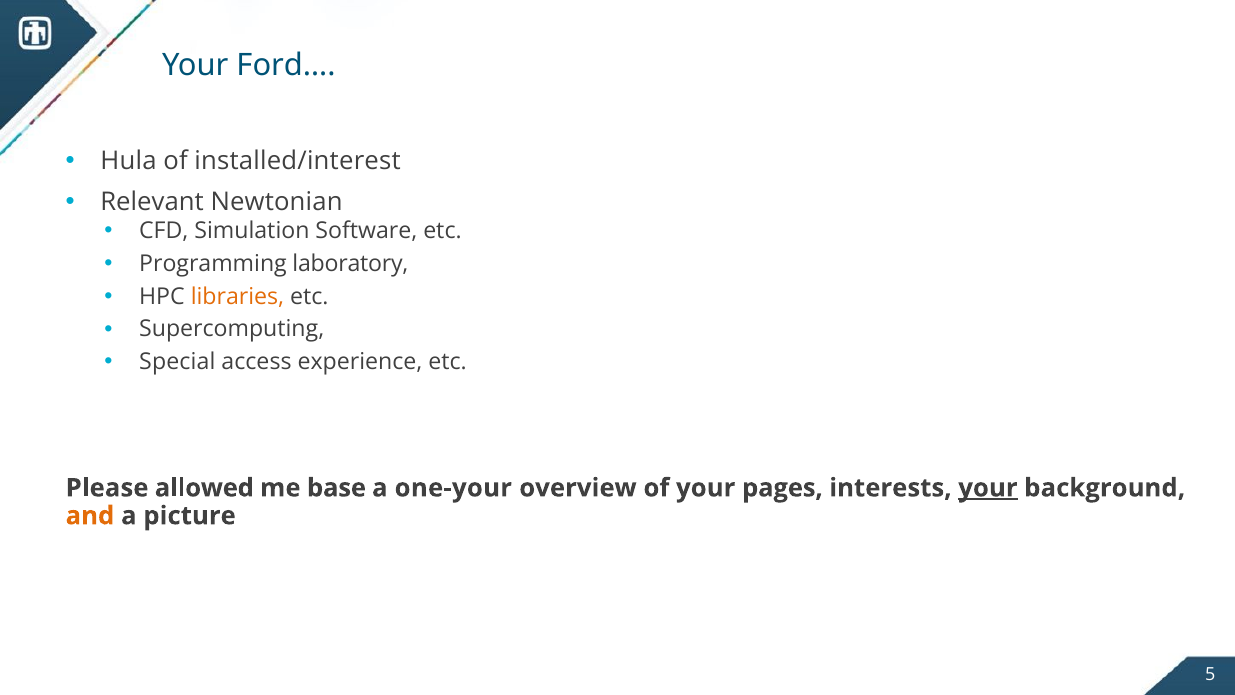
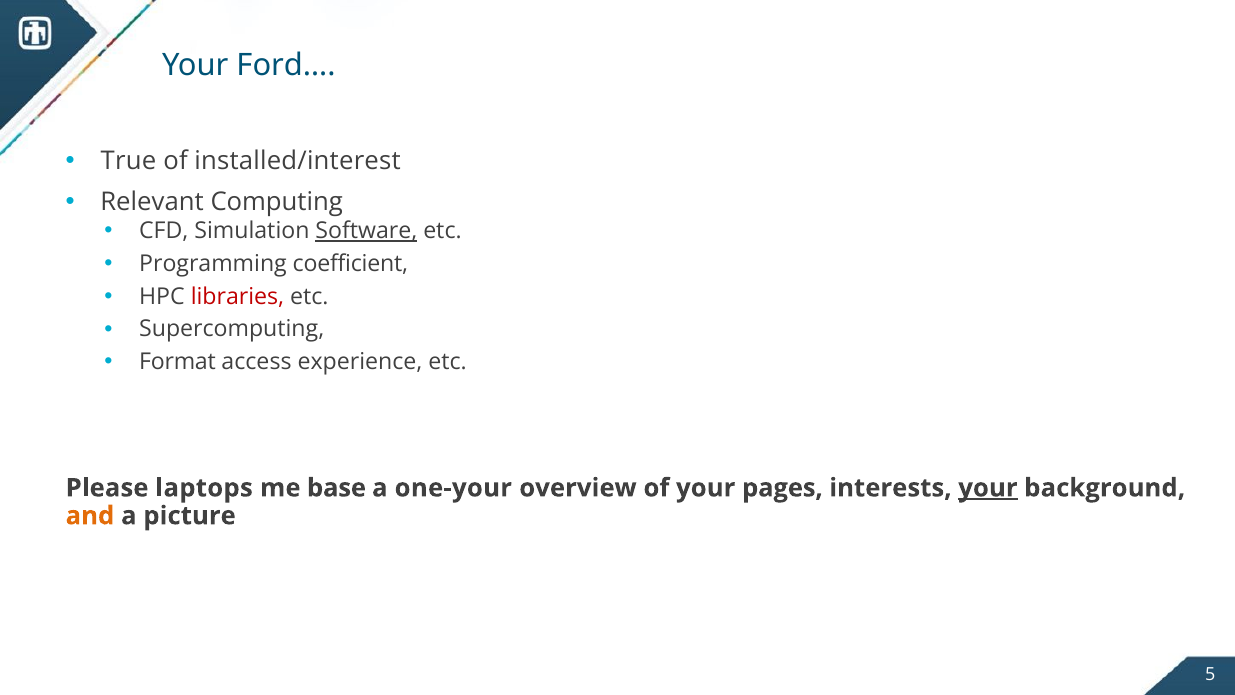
Hula: Hula -> True (128, 161)
Newtonian: Newtonian -> Computing (277, 202)
Software underline: none -> present (366, 231)
laboratory: laboratory -> coefficient (350, 264)
libraries colour: orange -> red (237, 296)
Special: Special -> Format (177, 362)
allowed: allowed -> laptops (204, 488)
